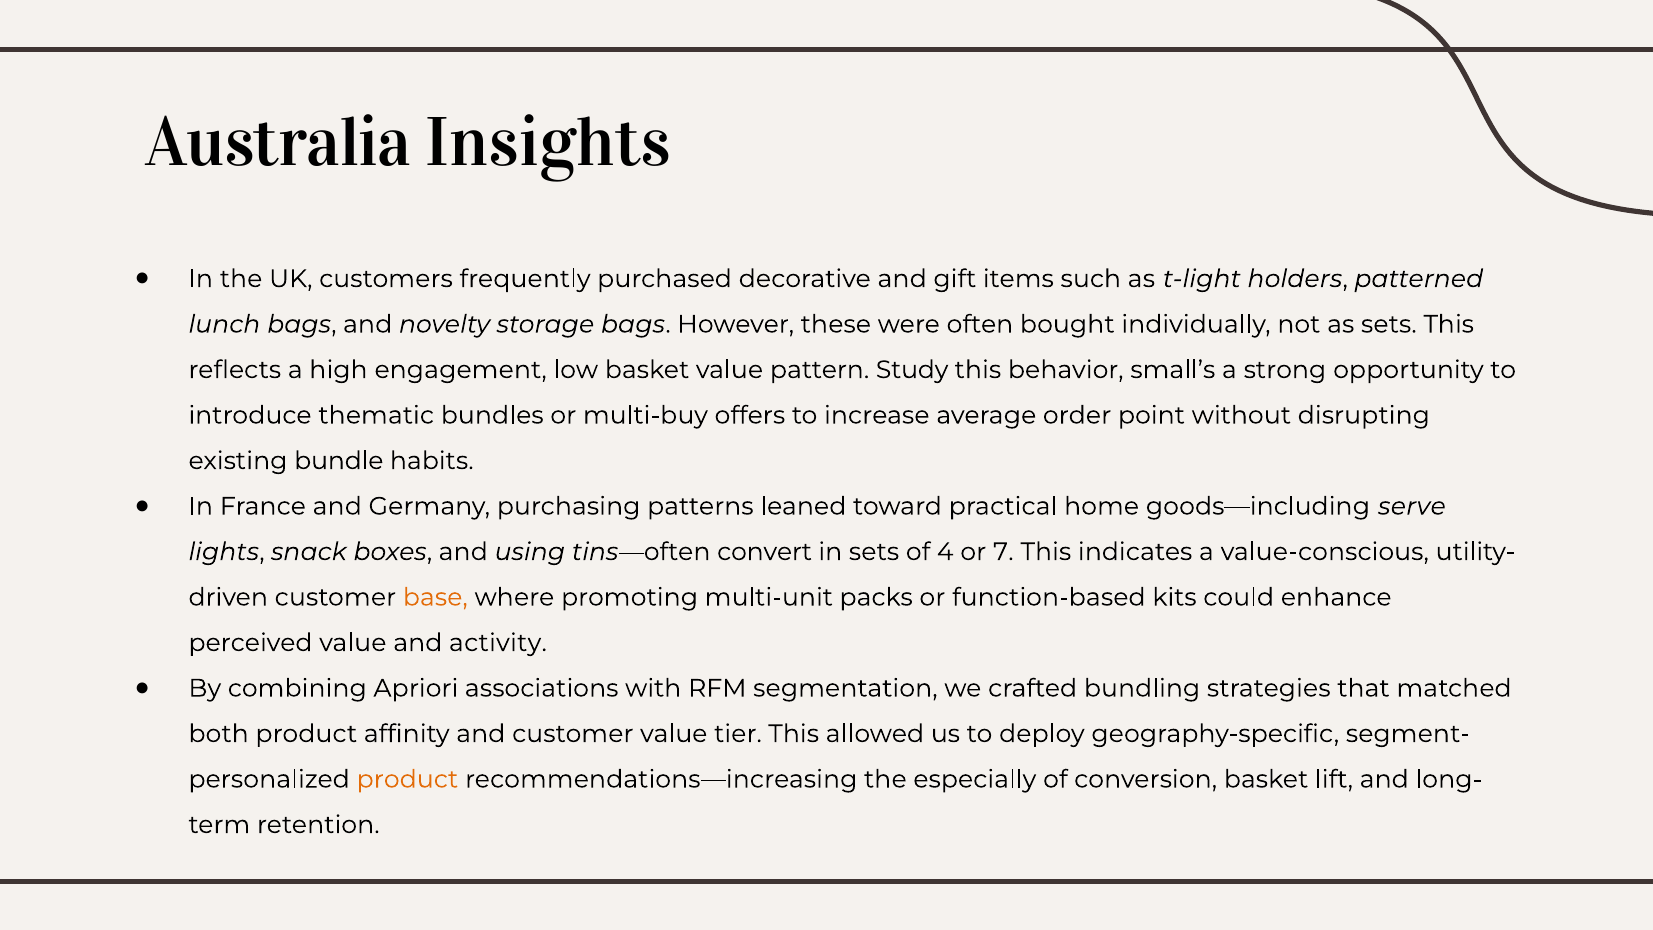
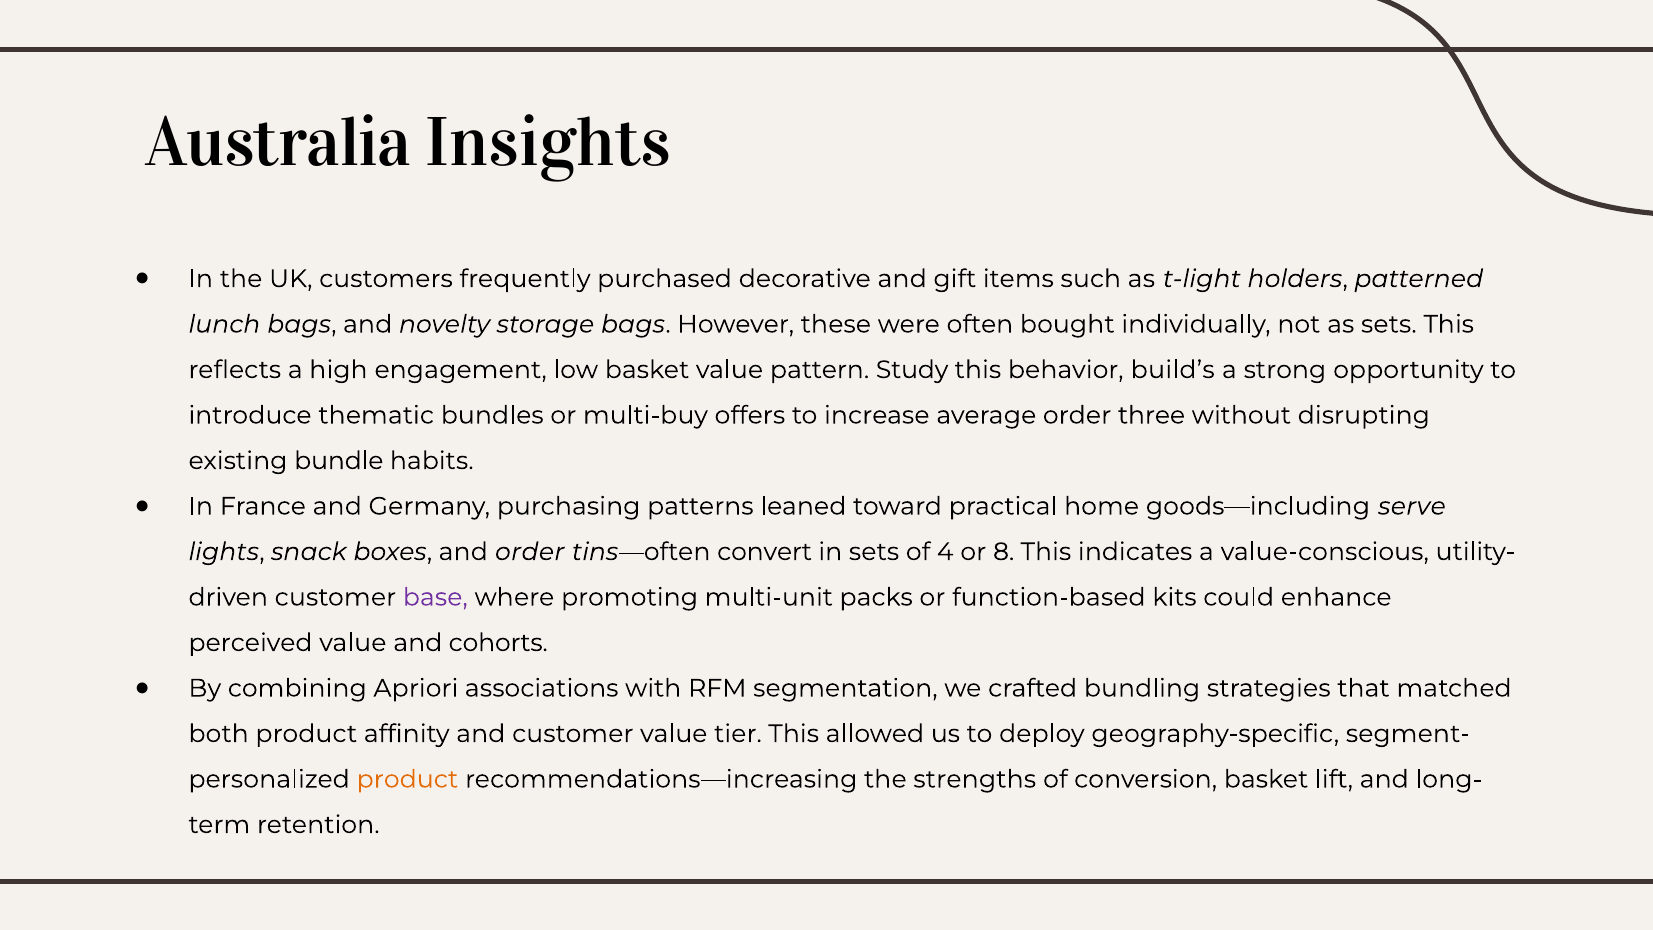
small’s: small’s -> build’s (1173, 370)
point: point -> three (1152, 415)
and using: using -> order (530, 552)
7: 7 -> 8 (1004, 552)
base colour: orange -> purple (435, 597)
activity: activity -> cohorts (498, 643)
especially: especially -> strengths (975, 779)
